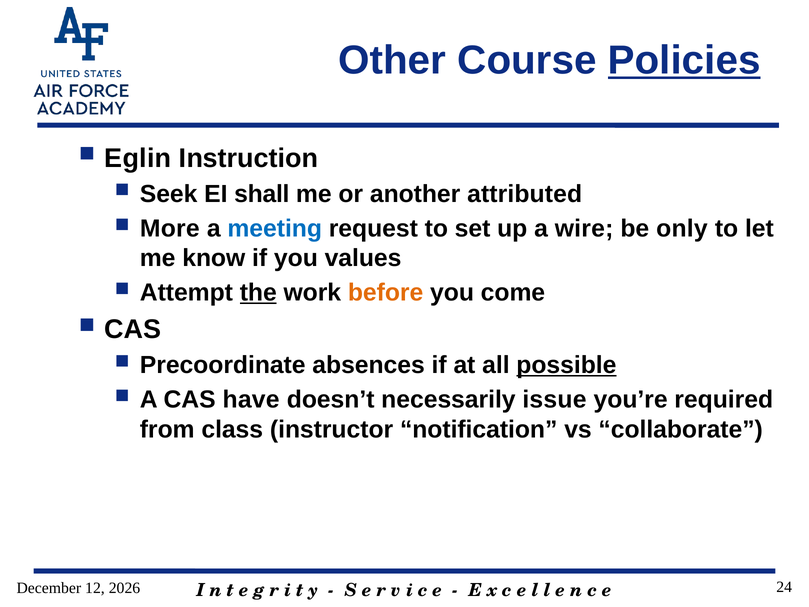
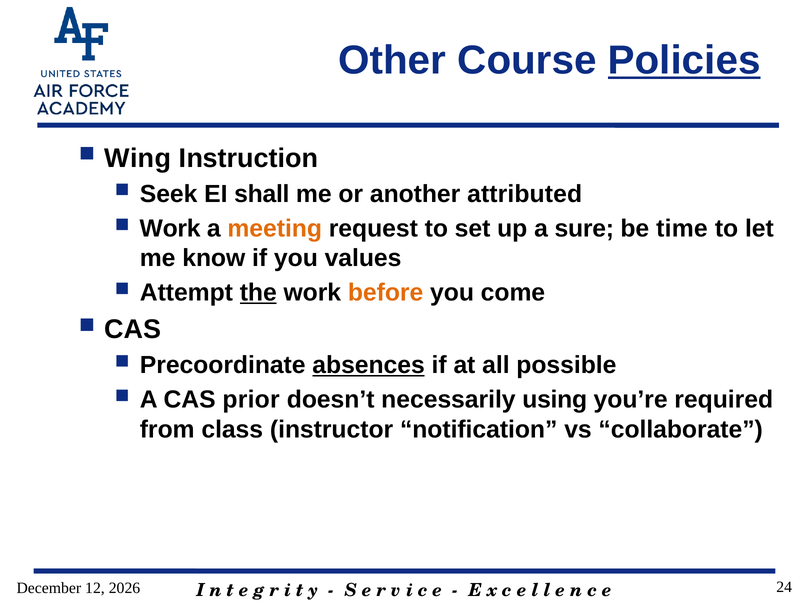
Eglin: Eglin -> Wing (138, 158)
More: More -> Work (170, 228)
meeting colour: blue -> orange (275, 228)
wire: wire -> sure (584, 228)
only: only -> time (682, 228)
absences underline: none -> present (369, 365)
possible underline: present -> none (566, 365)
have: have -> prior (251, 400)
issue: issue -> using (555, 400)
